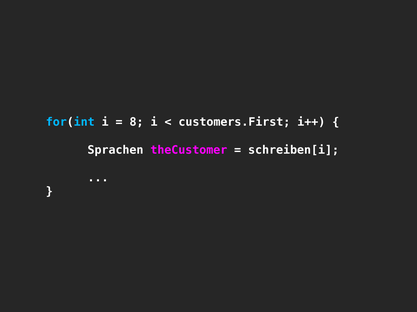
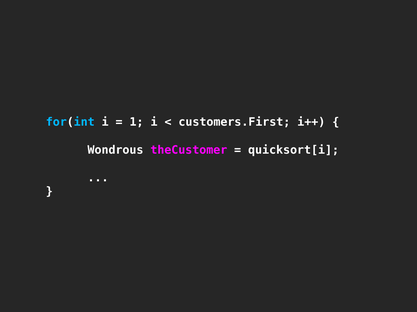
8: 8 -> 1 (137, 122)
Sprachen: Sprachen -> Wondrous (116, 150)
schreiben[i: schreiben[i -> quicksort[i (294, 150)
